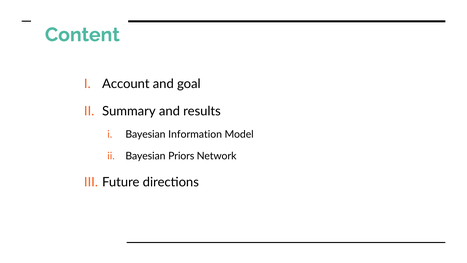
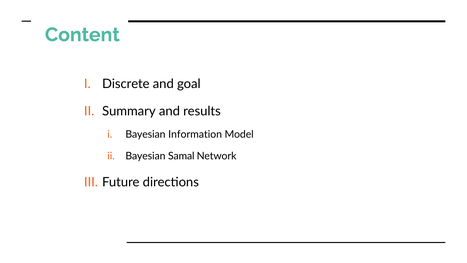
Account: Account -> Discrete (126, 84)
Priors: Priors -> Samal (181, 156)
